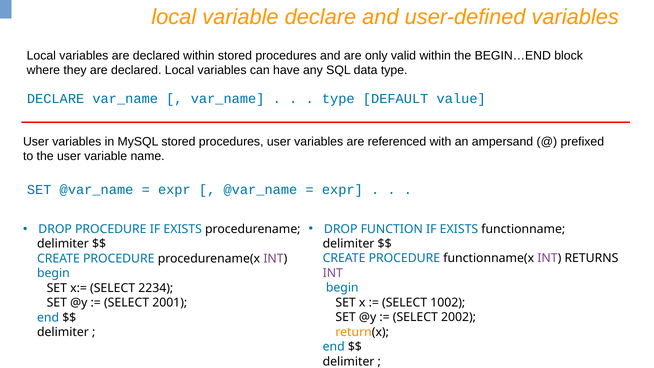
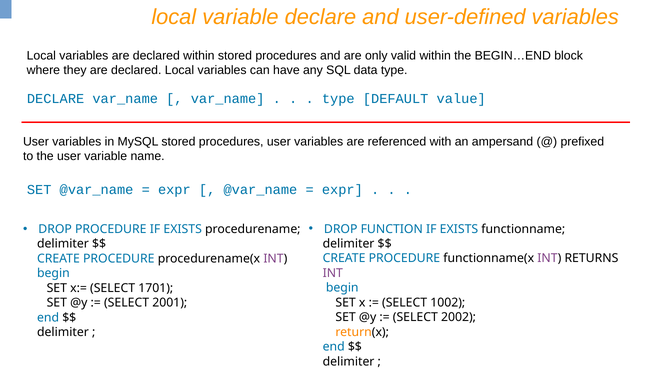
2234: 2234 -> 1701 (156, 288)
